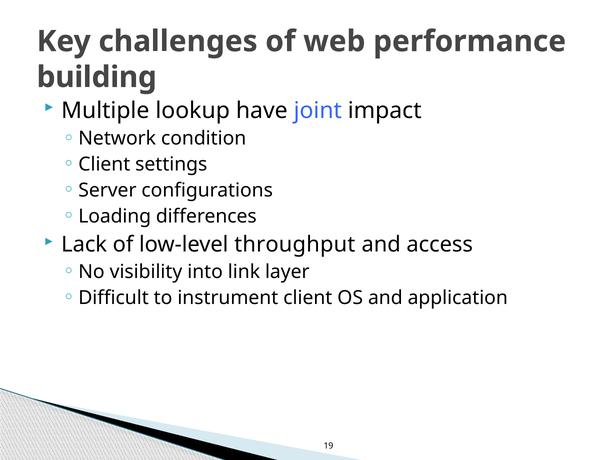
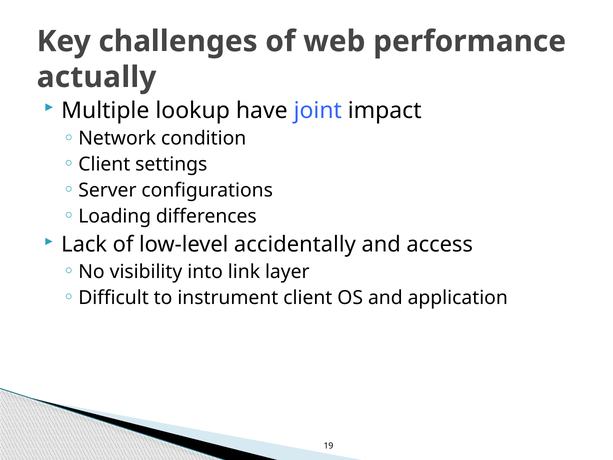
building: building -> actually (96, 77)
throughput: throughput -> accidentally (295, 244)
